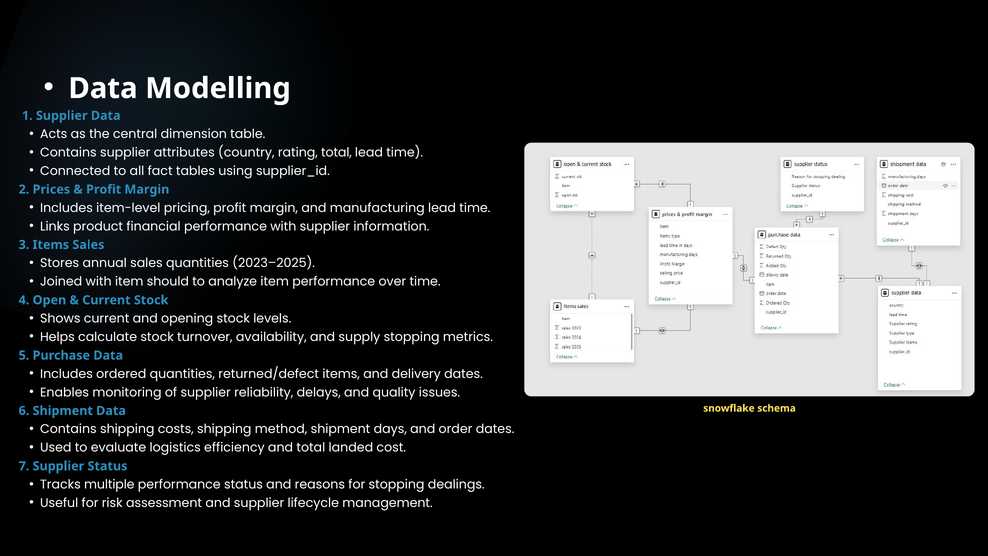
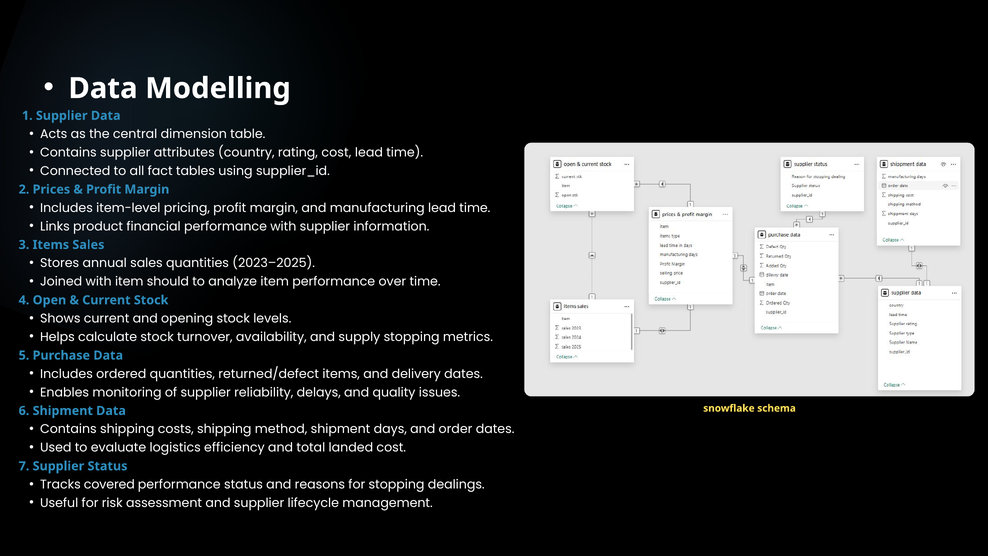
rating total: total -> cost (336, 152)
multiple: multiple -> covered (109, 484)
